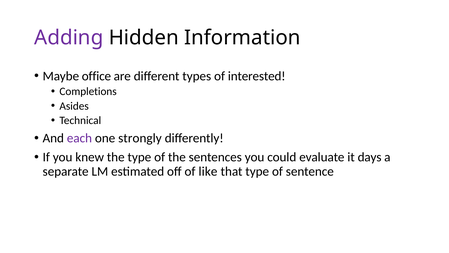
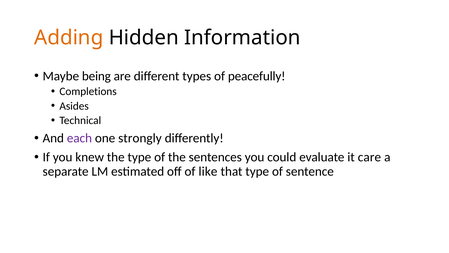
Adding colour: purple -> orange (69, 38)
office: office -> being (96, 76)
interested: interested -> peacefully (257, 76)
days: days -> care (369, 157)
